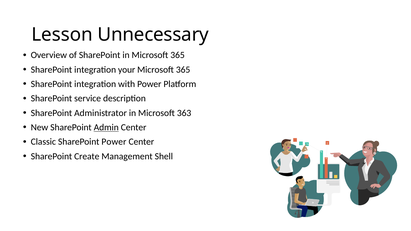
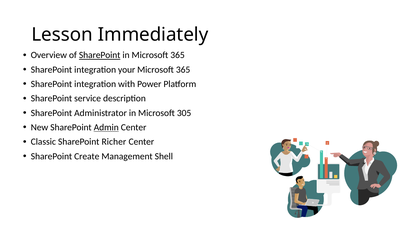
Unnecessary: Unnecessary -> Immediately (153, 35)
SharePoint underline: none -> present (100, 55)
363: 363 -> 305 (184, 113)
SharePoint Power: Power -> Richer (114, 142)
